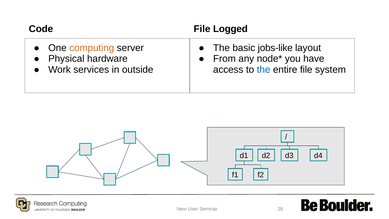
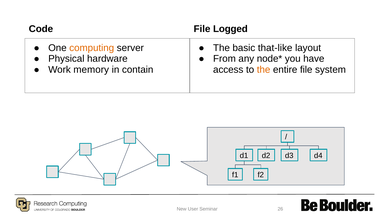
jobs-like: jobs-like -> that-like (275, 48)
services: services -> memory (91, 70)
outside: outside -> contain (138, 70)
the colour: blue -> orange (264, 70)
